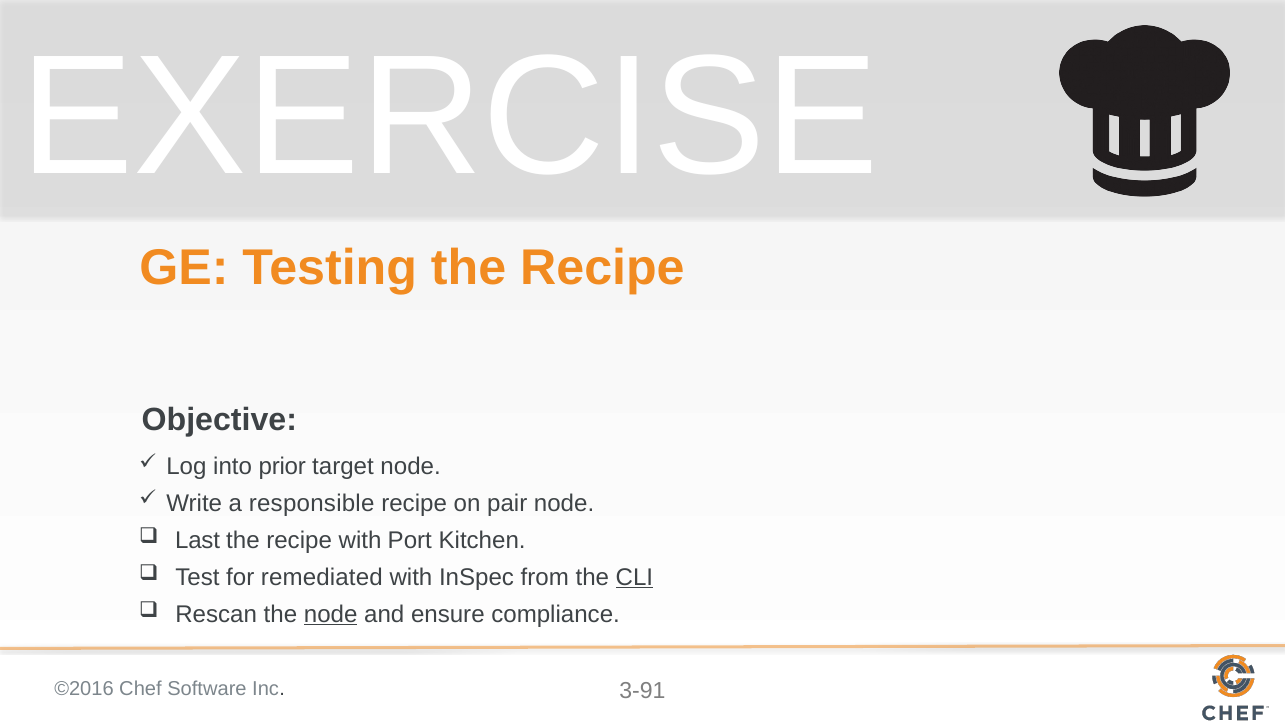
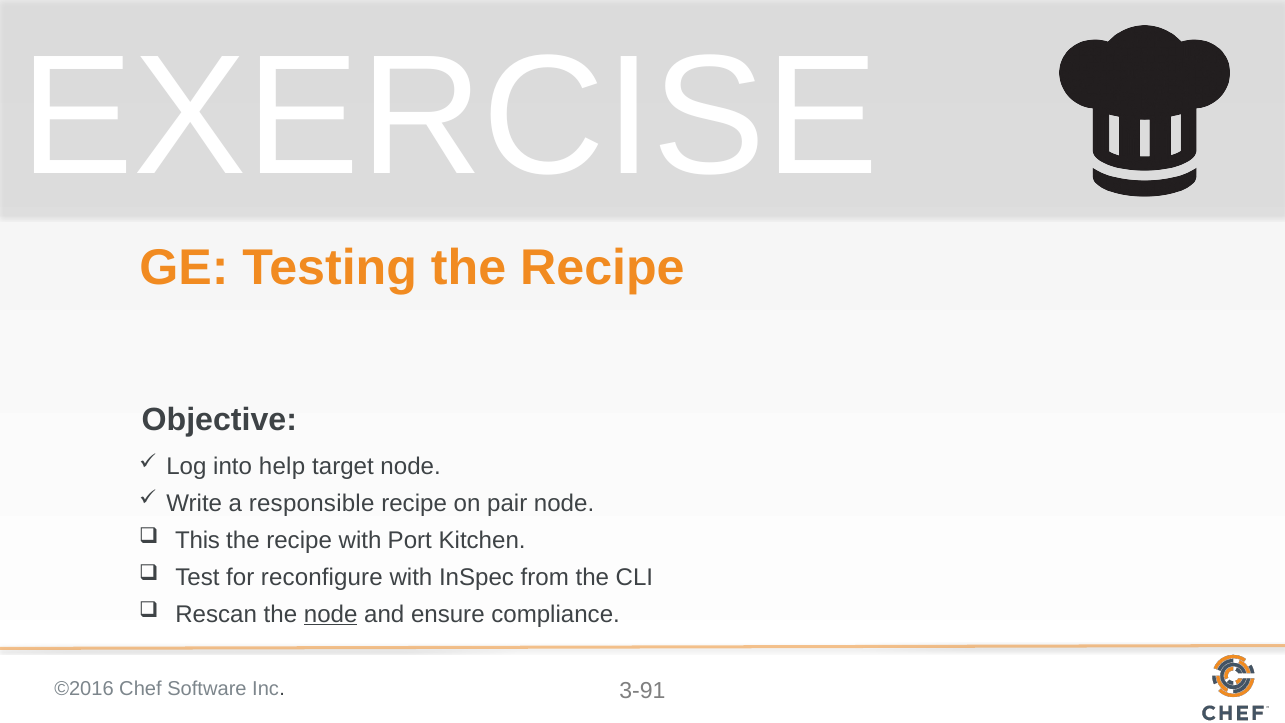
prior: prior -> help (282, 466)
Last: Last -> This (198, 540)
remediated: remediated -> reconfigure (322, 577)
CLI underline: present -> none (634, 577)
